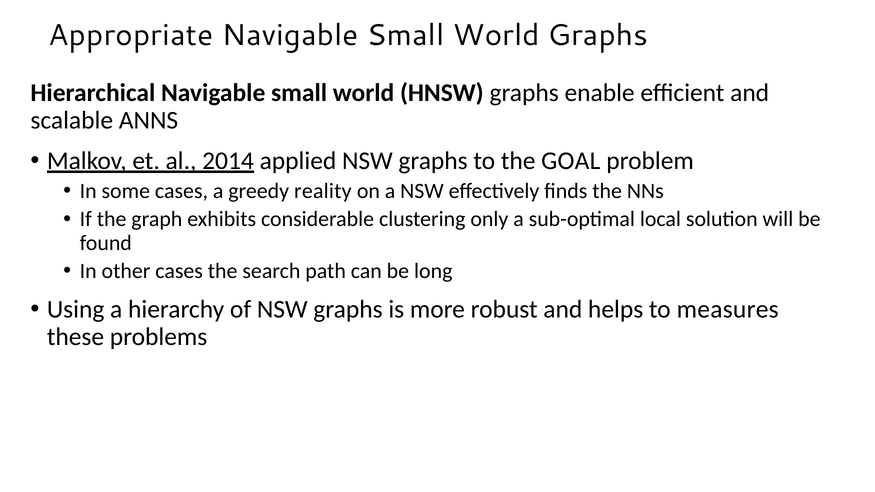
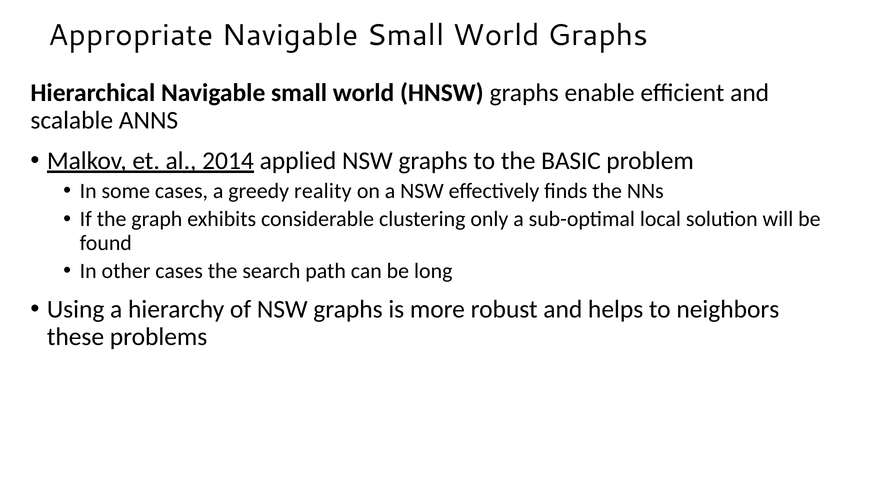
GOAL: GOAL -> BASIC (571, 161)
measures: measures -> neighbors (728, 309)
